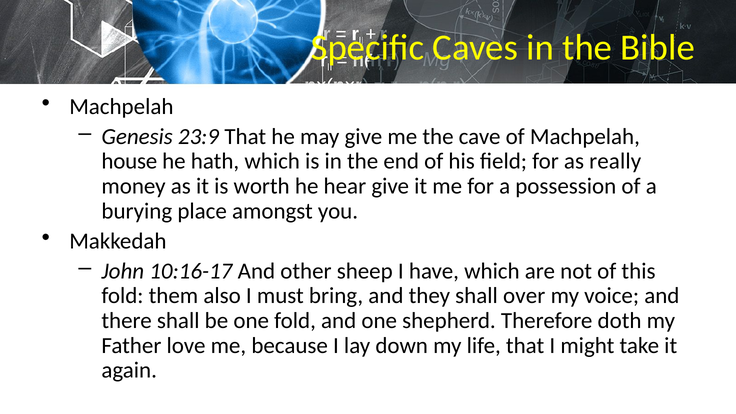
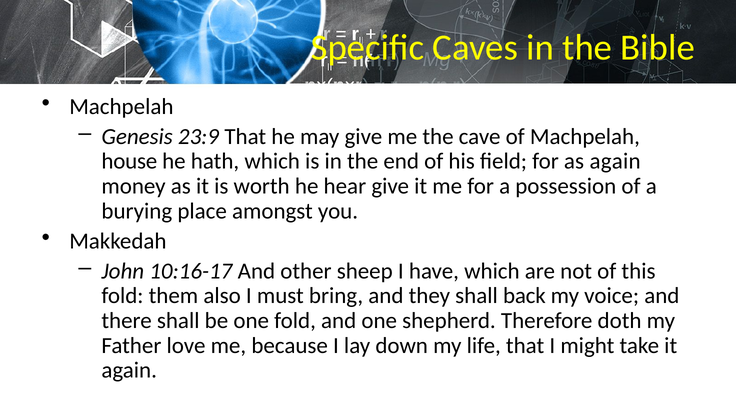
as really: really -> again (615, 161)
over: over -> back (524, 296)
